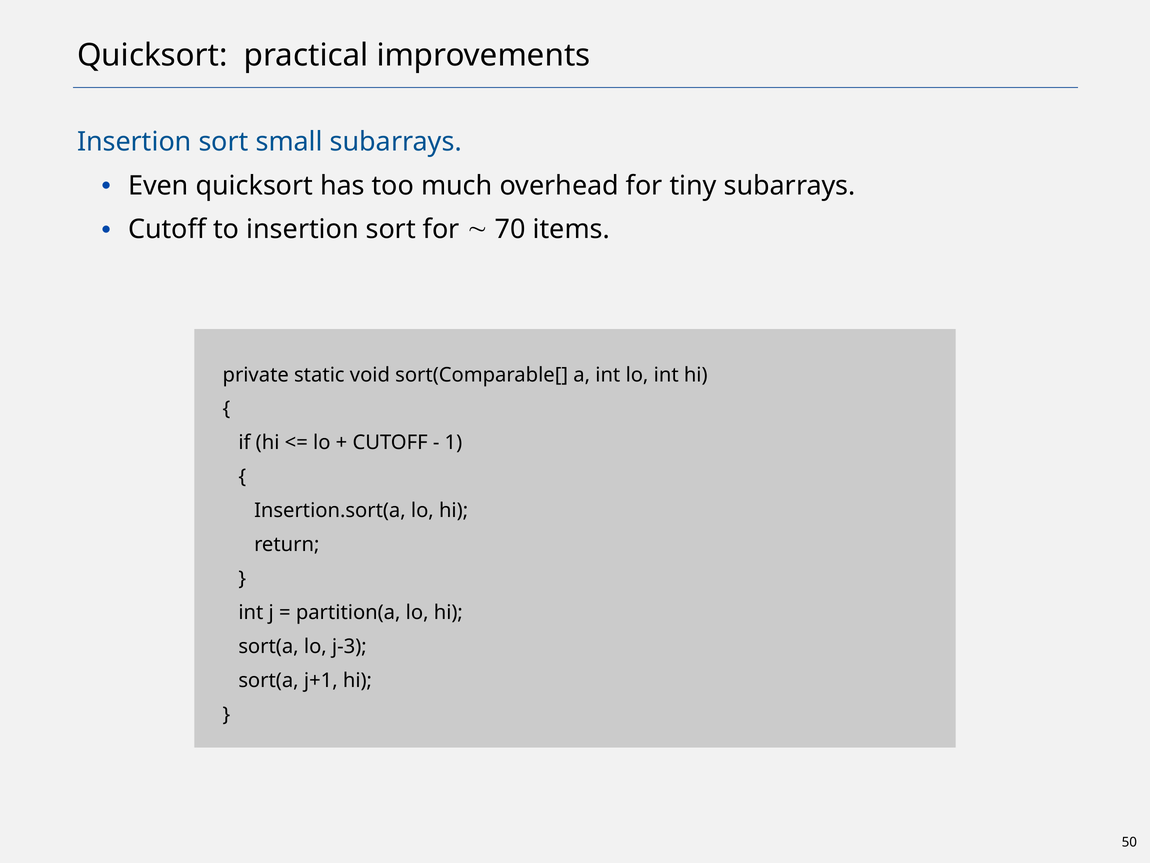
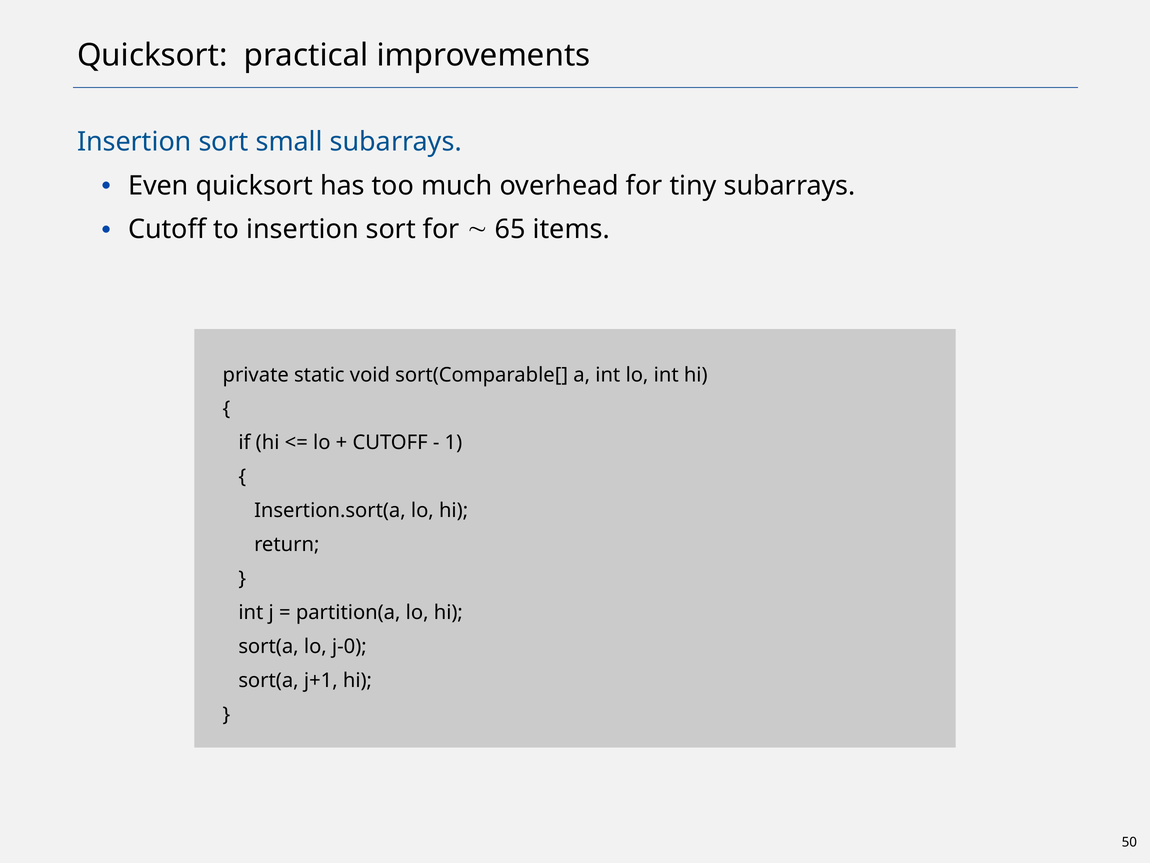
70: 70 -> 65 (510, 229)
j-3: j-3 -> j-0 (349, 646)
